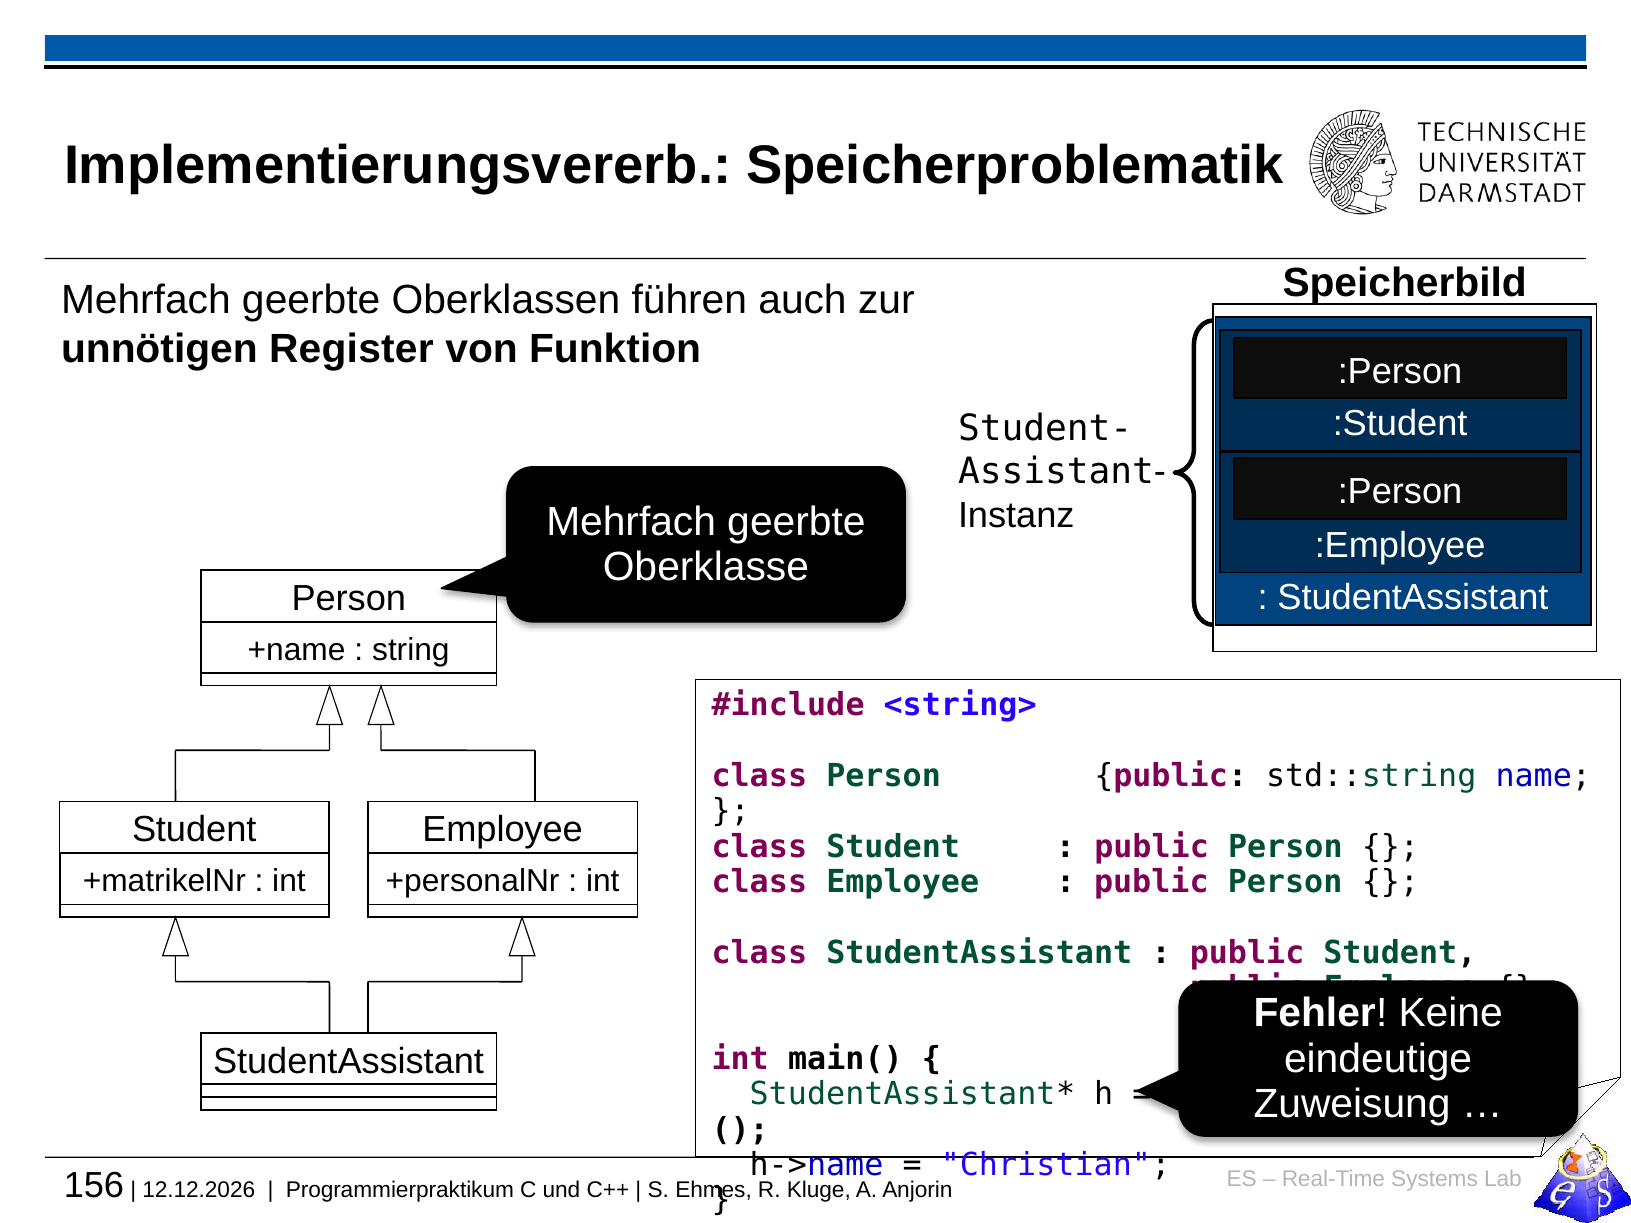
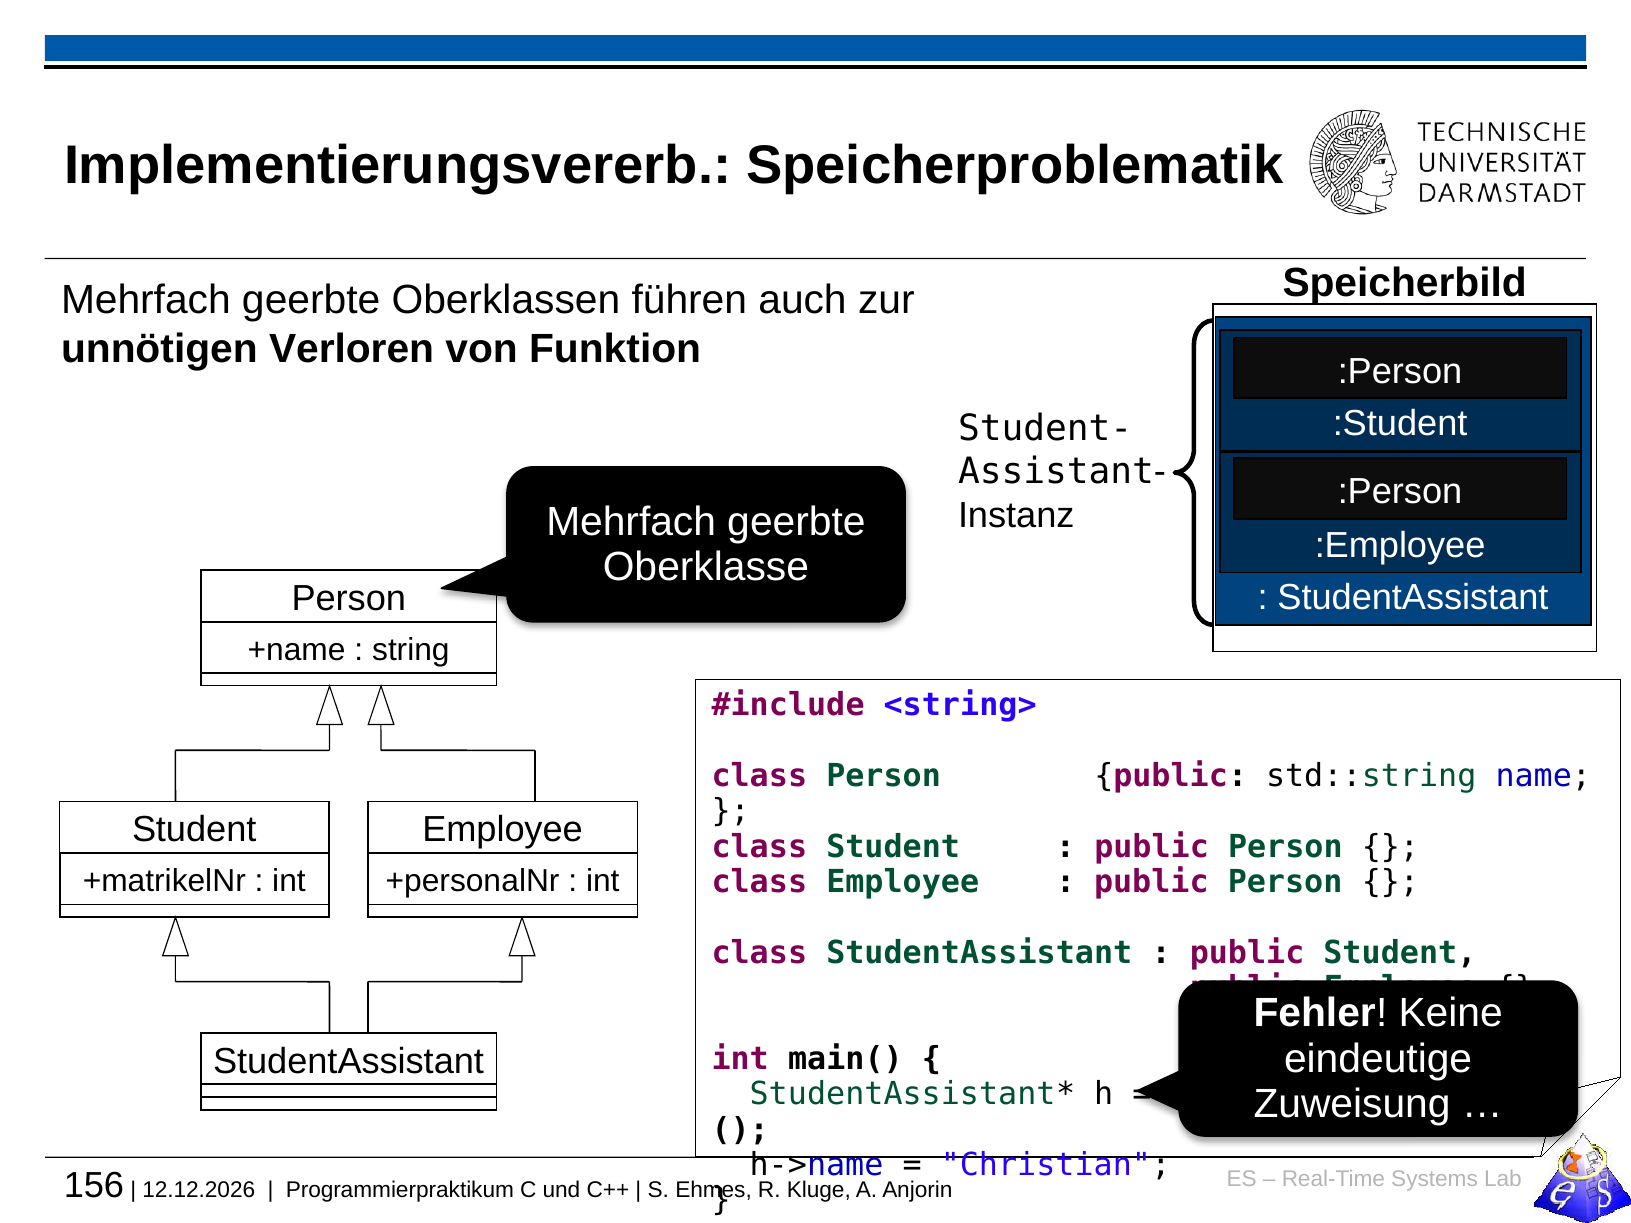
Register: Register -> Verloren (352, 349)
